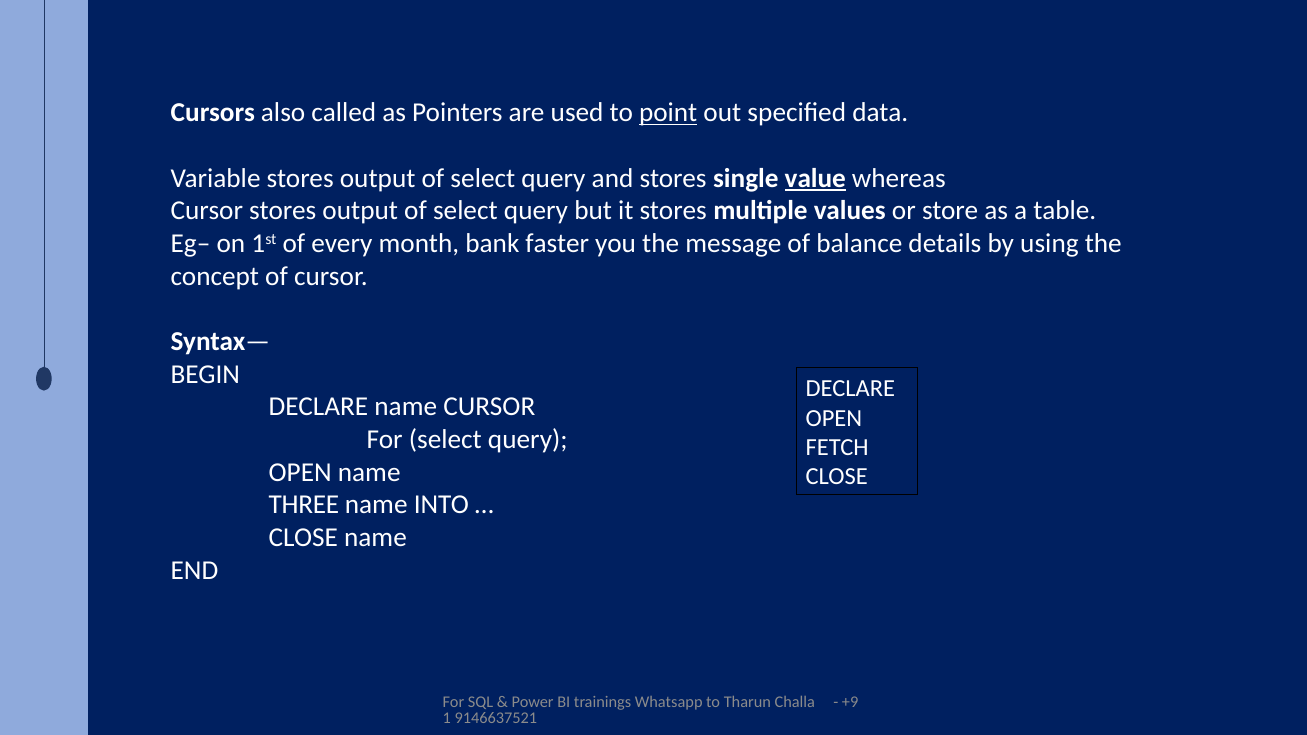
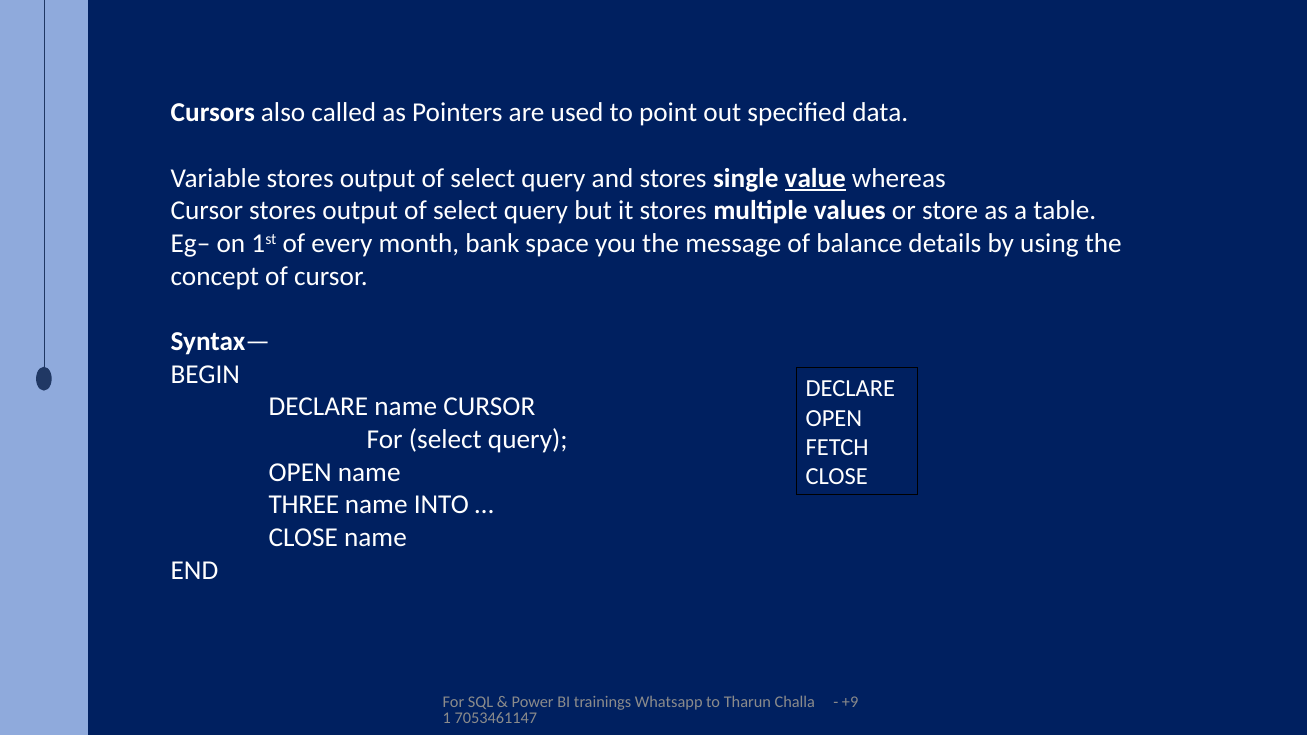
point underline: present -> none (668, 113)
faster: faster -> space (557, 243)
9146637521: 9146637521 -> 7053461147 (496, 718)
